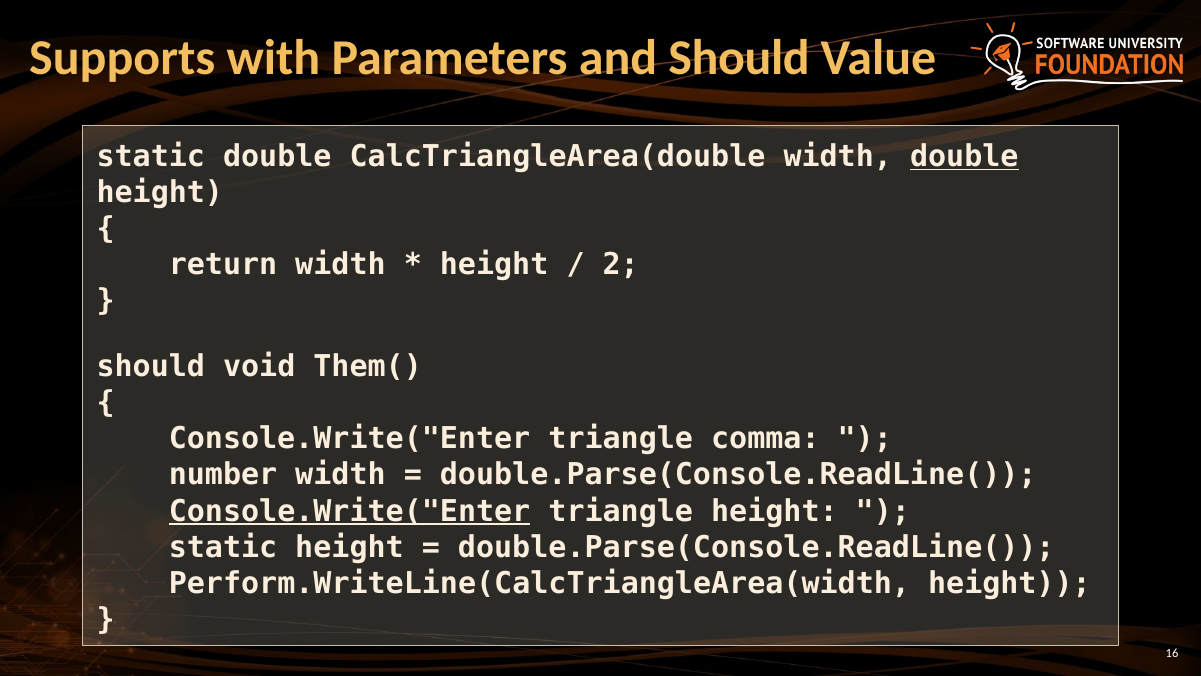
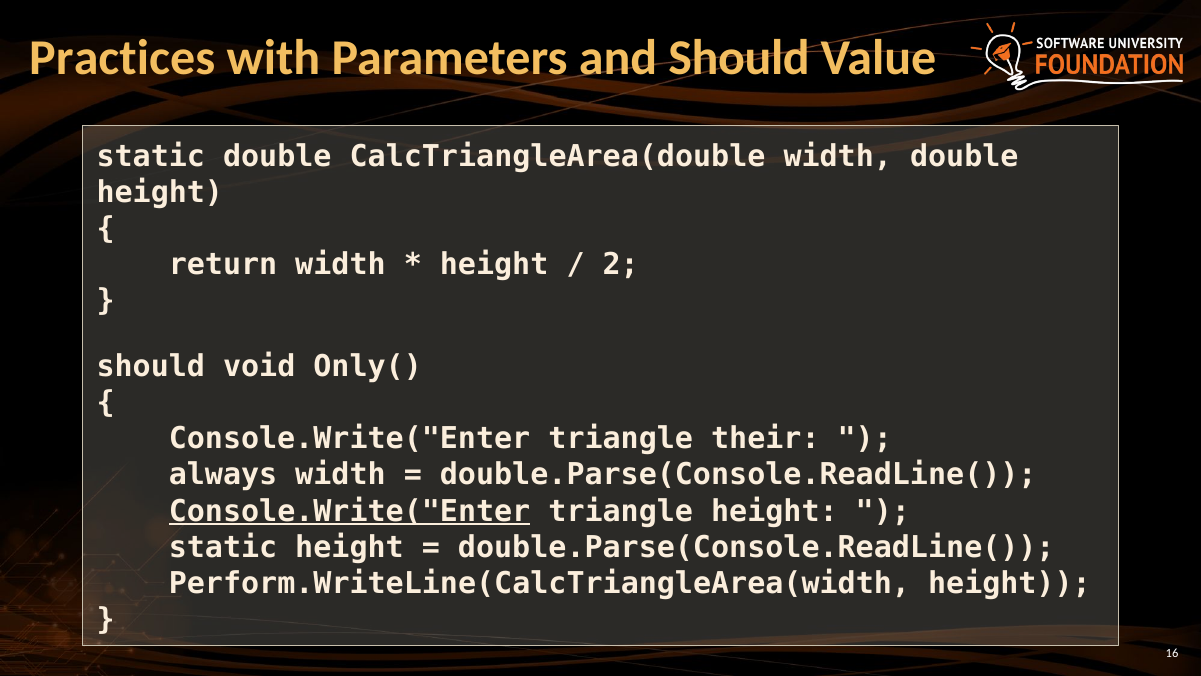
Supports: Supports -> Practices (122, 58)
double underline: present -> none (964, 157)
Them(: Them( -> Only( (368, 367)
comma: comma -> their (765, 439)
number: number -> always (223, 475)
